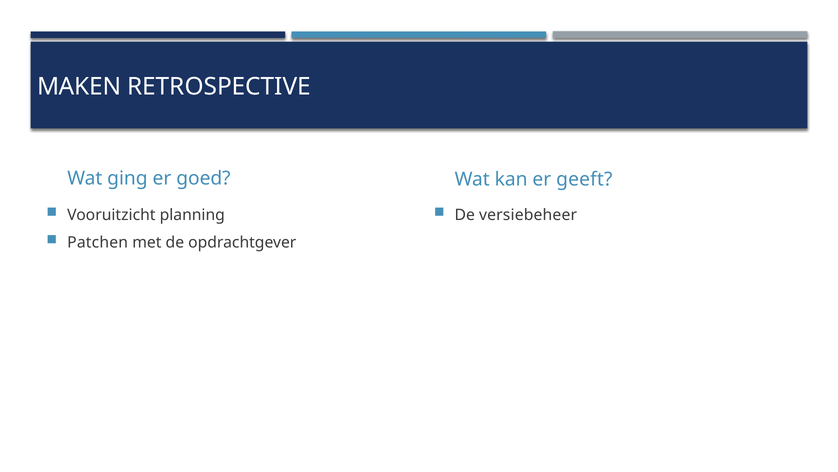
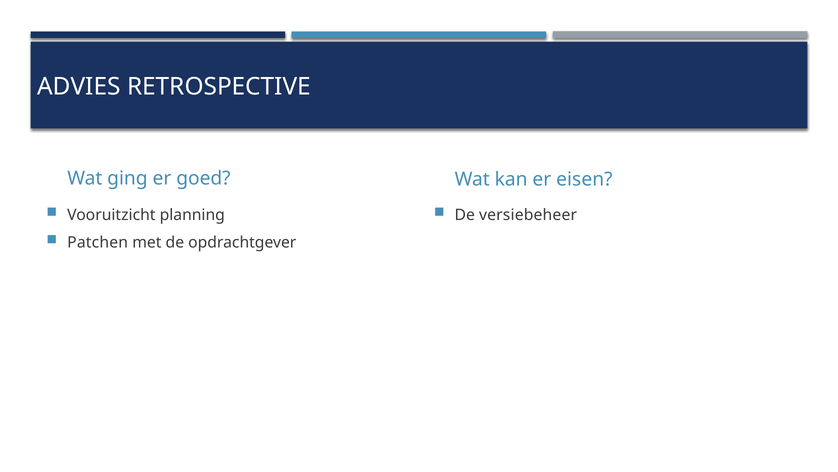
MAKEN: MAKEN -> ADVIES (79, 86)
geeft: geeft -> eisen (584, 179)
